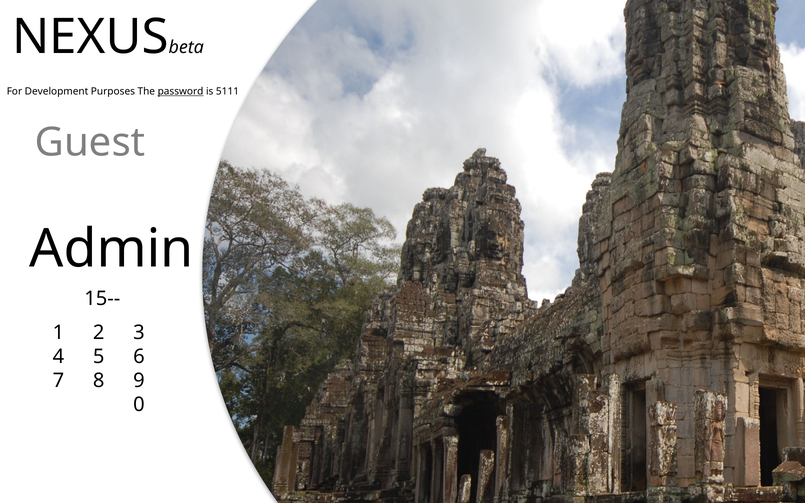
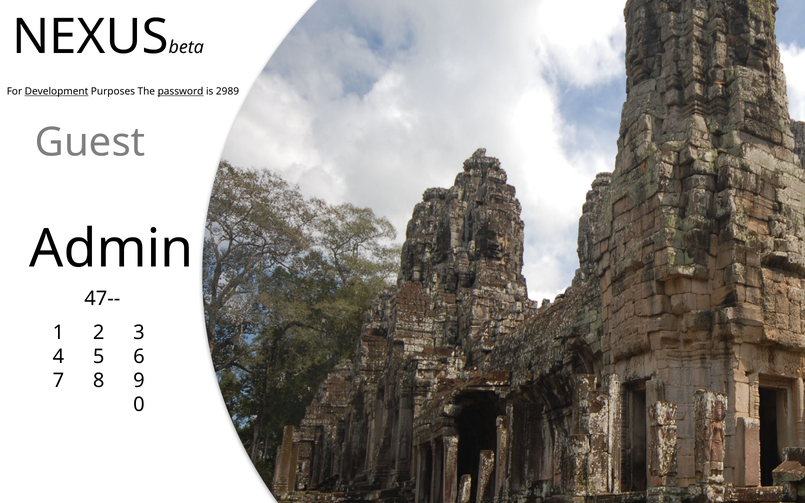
Development underline: none -> present (57, 91)
5111: 5111 -> 2989 (228, 91)
15--: 15-- -> 47-- (102, 299)
